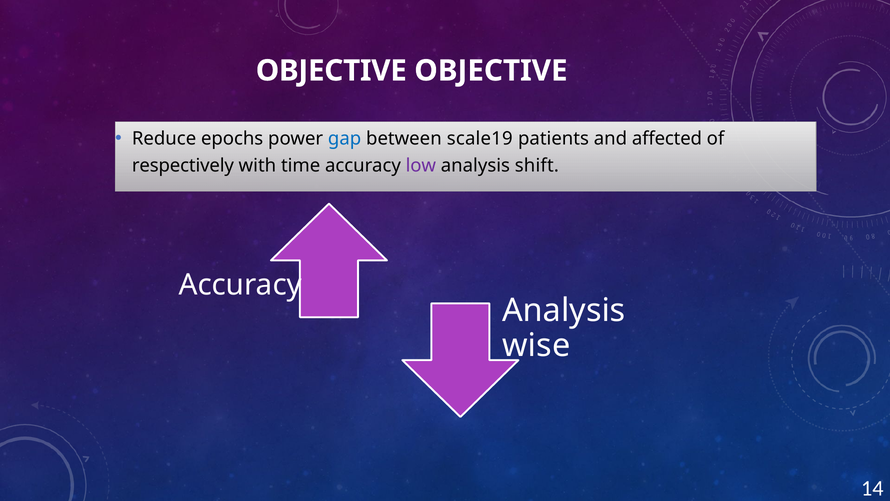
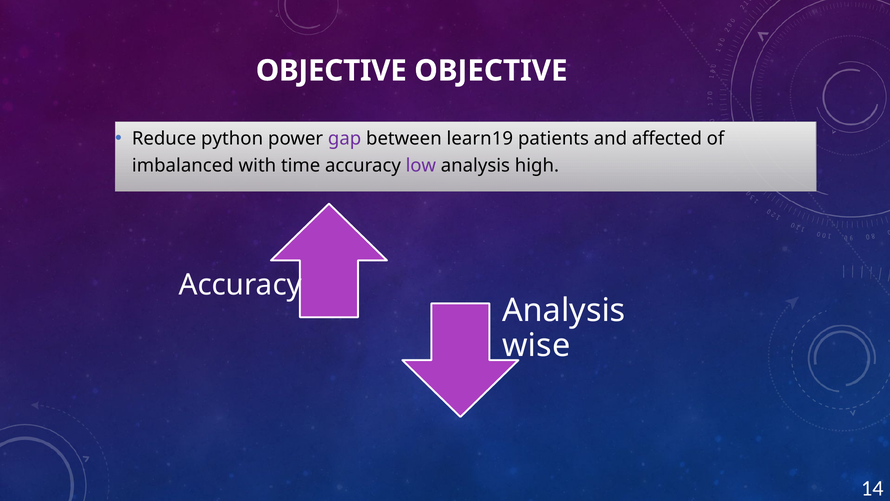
epochs: epochs -> python (232, 139)
gap colour: blue -> purple (345, 139)
scale19: scale19 -> learn19 (480, 139)
respectively: respectively -> imbalanced (183, 165)
shift: shift -> high (537, 165)
